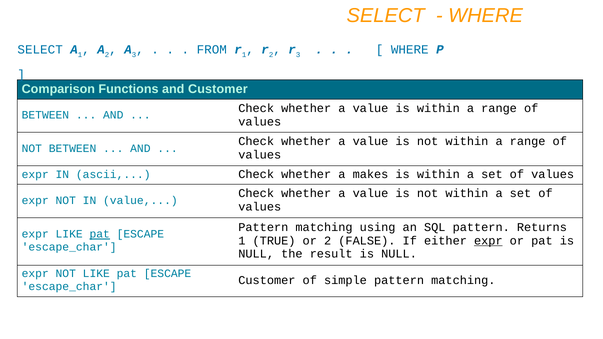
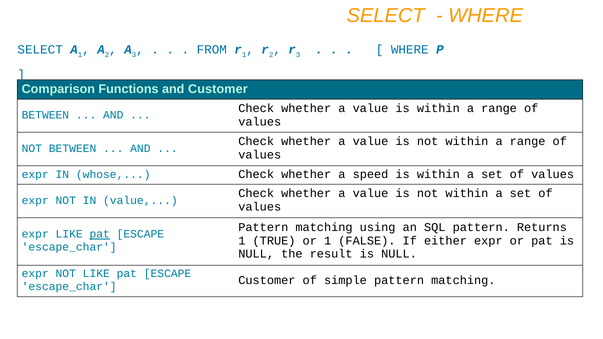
ascii: ascii -> whose (113, 174)
makes: makes -> speed (371, 174)
or 2: 2 -> 1 (328, 241)
expr underline: present -> none (488, 241)
